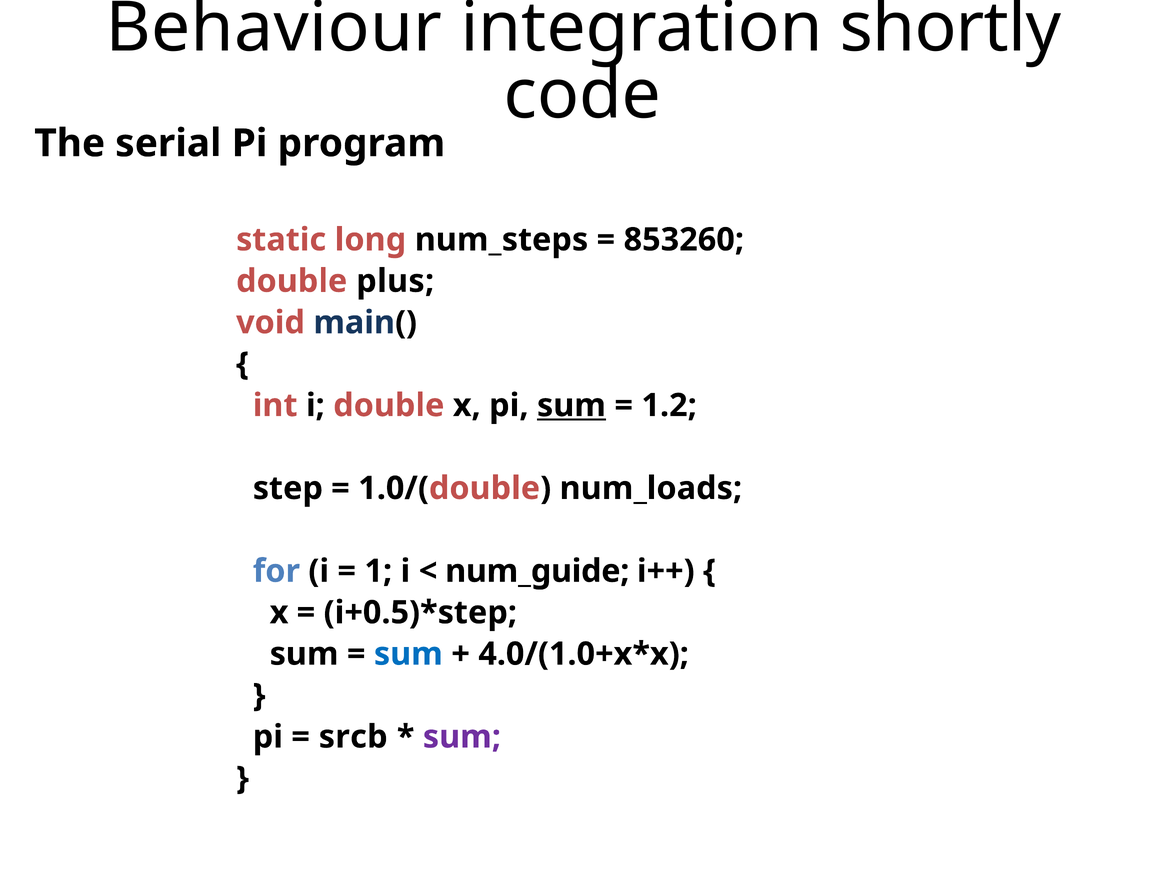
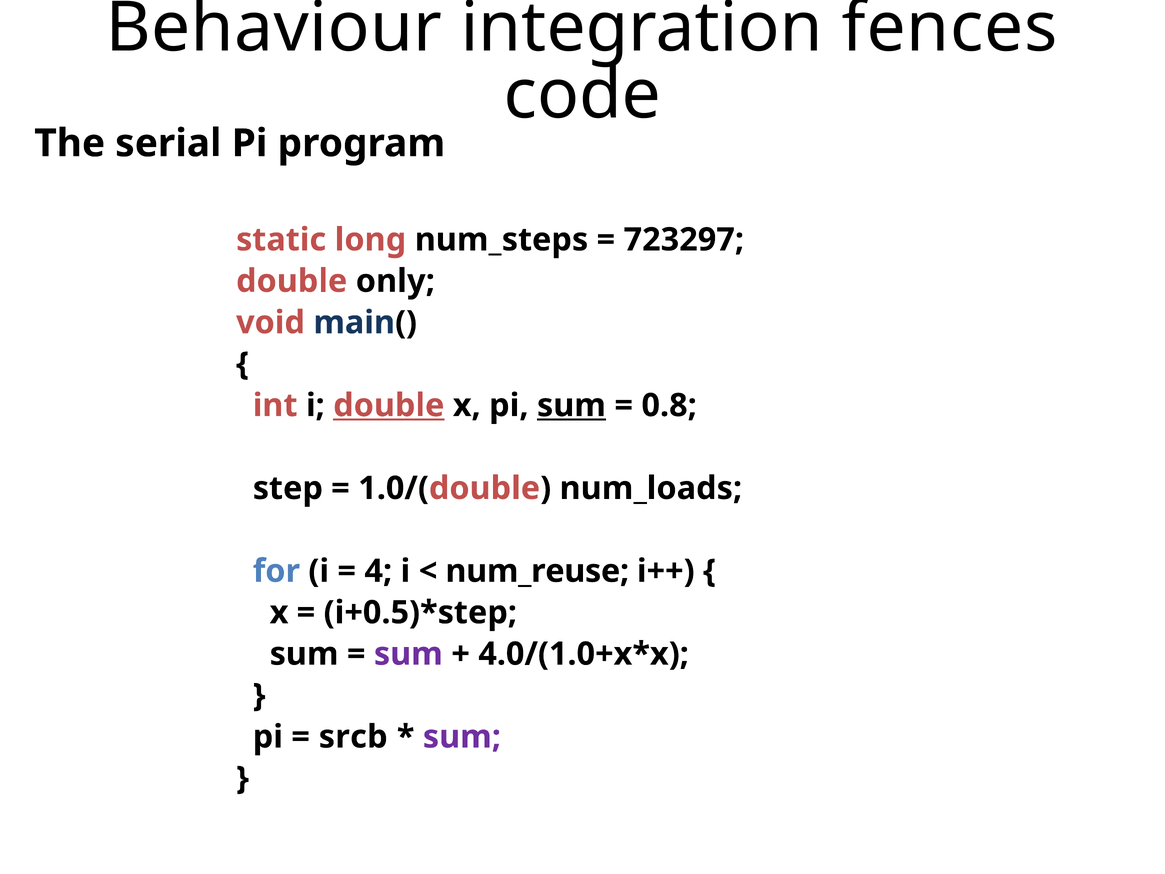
shortly: shortly -> fences (950, 28)
853260: 853260 -> 723297 (684, 240)
plus: plus -> only (395, 281)
double underline: none -> present (389, 405)
1.2: 1.2 -> 0.8 (669, 405)
1: 1 -> 4 (378, 571)
num_guide: num_guide -> num_reuse (537, 571)
sum colour: blue -> purple (408, 654)
